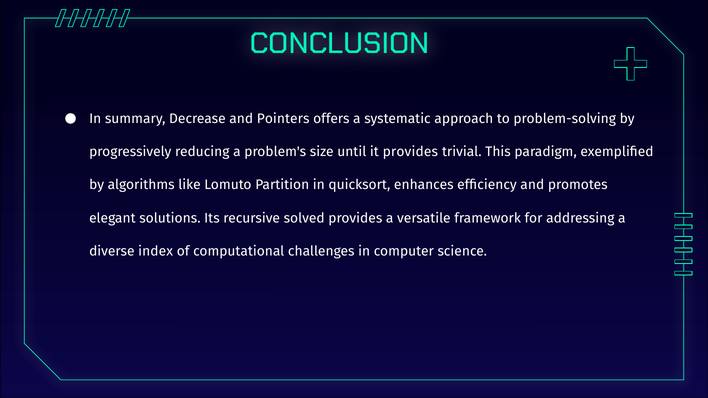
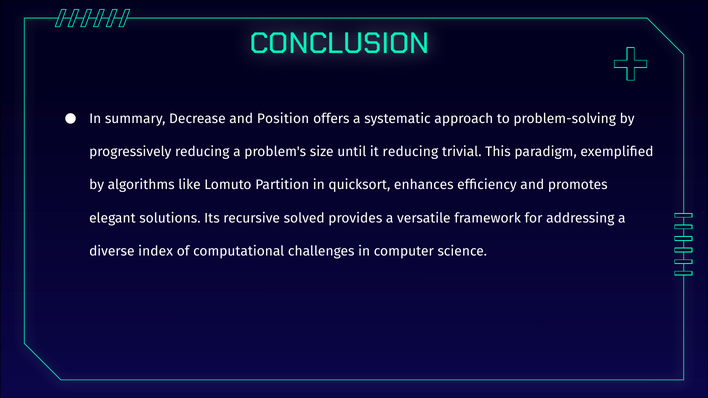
Pointers: Pointers -> Position (283, 119)
it provides: provides -> reducing (410, 152)
